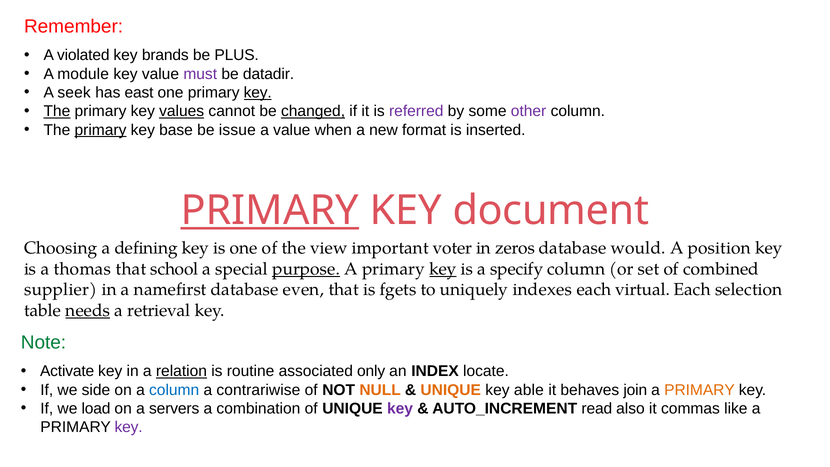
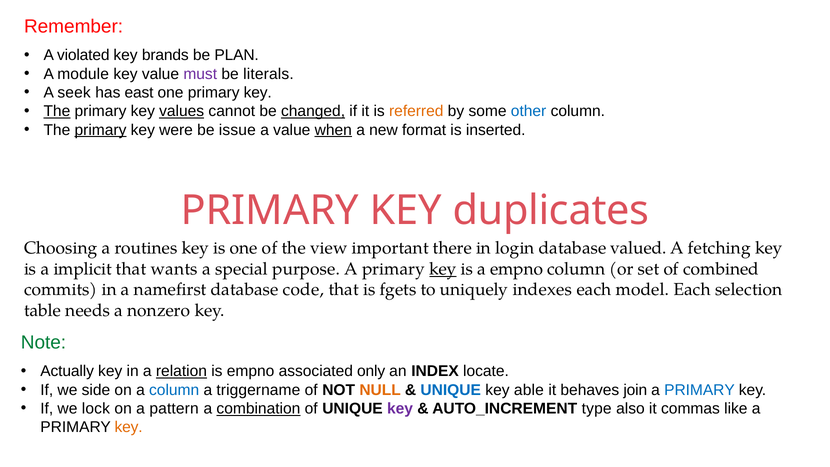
PLUS: PLUS -> PLAN (237, 55)
datadir: datadir -> literals (268, 74)
key underline: present -> none (258, 93)
referred colour: purple -> orange (416, 111)
other colour: purple -> blue (529, 111)
base: base -> were (176, 130)
when underline: none -> present (333, 130)
PRIMARY underline: present -> none (270, 210)
document: document -> duplicates (551, 210)
defining: defining -> routines (146, 248)
voter: voter -> there (452, 248)
zeros: zeros -> login (515, 248)
would: would -> valued (638, 248)
position: position -> fetching (719, 248)
thomas: thomas -> implicit (83, 269)
school: school -> wants (174, 269)
purpose underline: present -> none (306, 269)
a specify: specify -> empno (517, 269)
supplier: supplier -> commits (61, 290)
even: even -> code (303, 290)
virtual: virtual -> model (642, 290)
needs underline: present -> none (88, 310)
retrieval: retrieval -> nonzero (159, 310)
Activate: Activate -> Actually (67, 371)
is routine: routine -> empno (251, 371)
contrariwise: contrariwise -> triggername (258, 390)
UNIQUE colour: orange -> blue (451, 390)
PRIMARY colour: orange -> blue (699, 390)
load: load -> lock (96, 409)
servers: servers -> pattern (174, 409)
combination underline: none -> present (258, 409)
read: read -> type (597, 409)
key colour: purple -> orange (129, 427)
